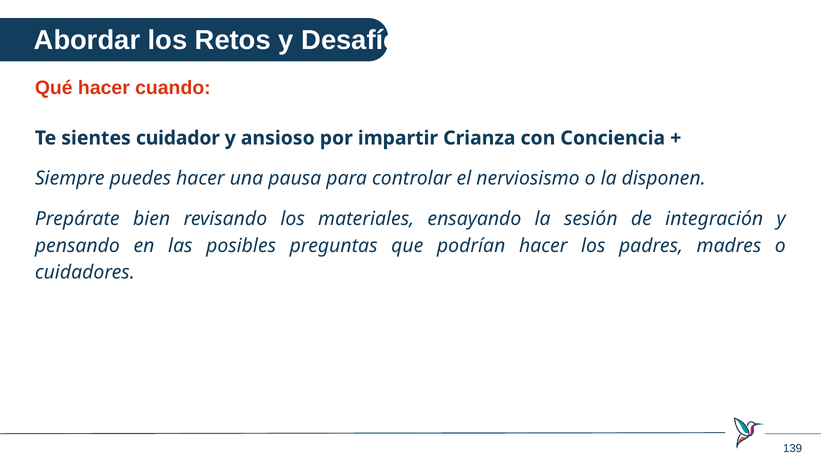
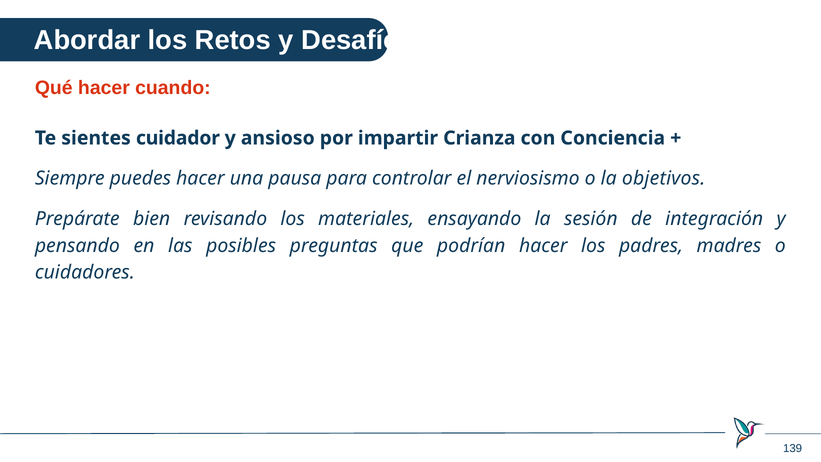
disponen: disponen -> objetivos (664, 178)
